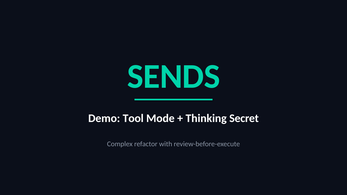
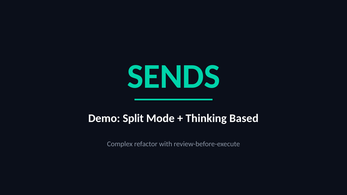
Tool: Tool -> Split (133, 118)
Secret: Secret -> Based (244, 118)
